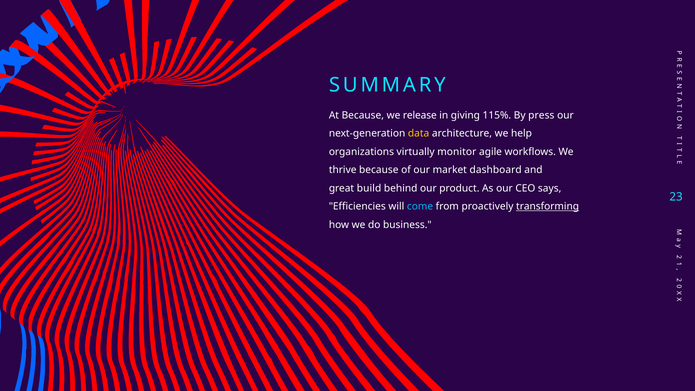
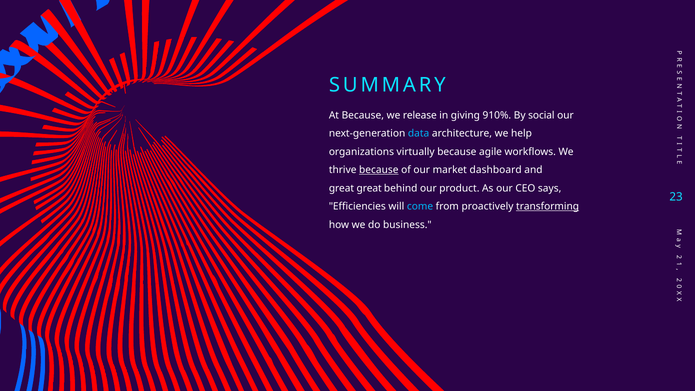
115%: 115% -> 910% (497, 115)
press: press -> social (541, 115)
data colour: yellow -> light blue (419, 134)
virtually monitor: monitor -> because (457, 152)
because underline: none -> present (379, 170)
great build: build -> great (369, 188)
